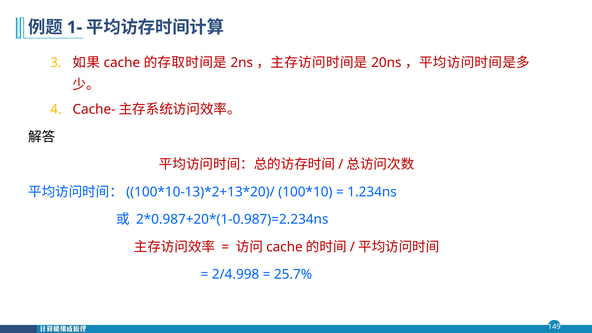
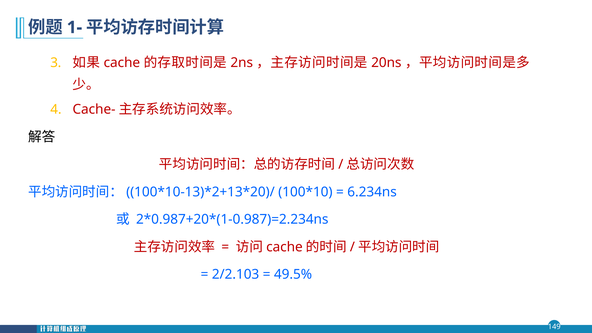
1.234ns: 1.234ns -> 6.234ns (372, 192)
2/4.998: 2/4.998 -> 2/2.103 (236, 274)
25.7%: 25.7% -> 49.5% (293, 274)
